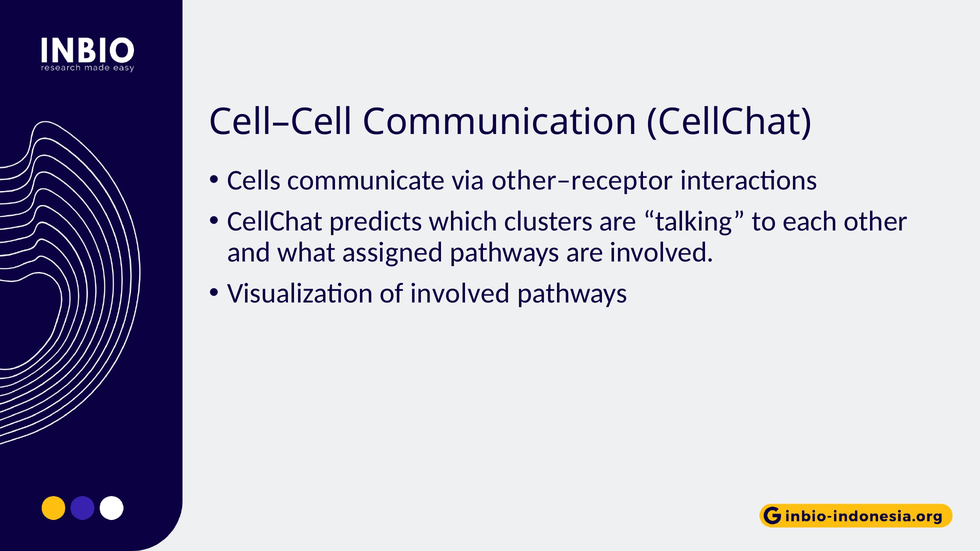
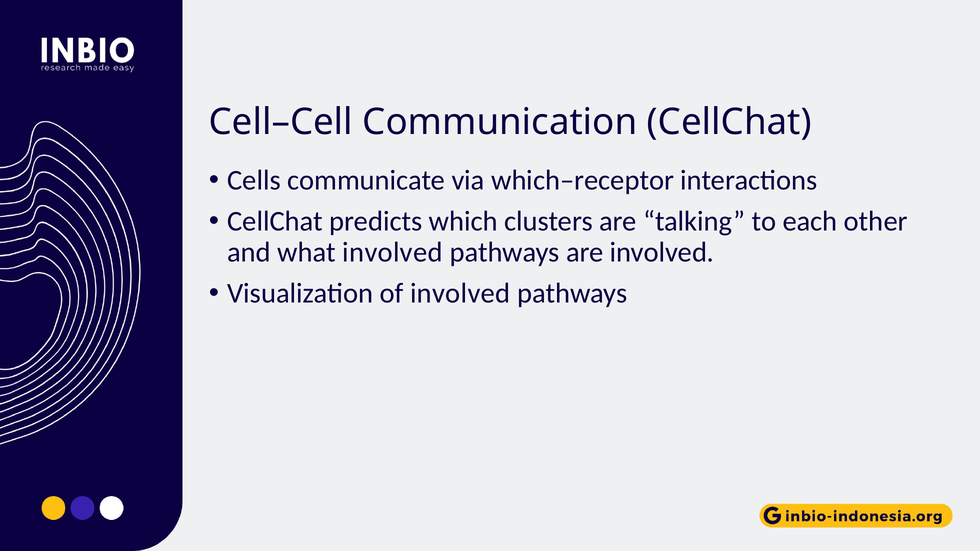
other–receptor: other–receptor -> which–receptor (583, 181)
what assigned: assigned -> involved (393, 252)
